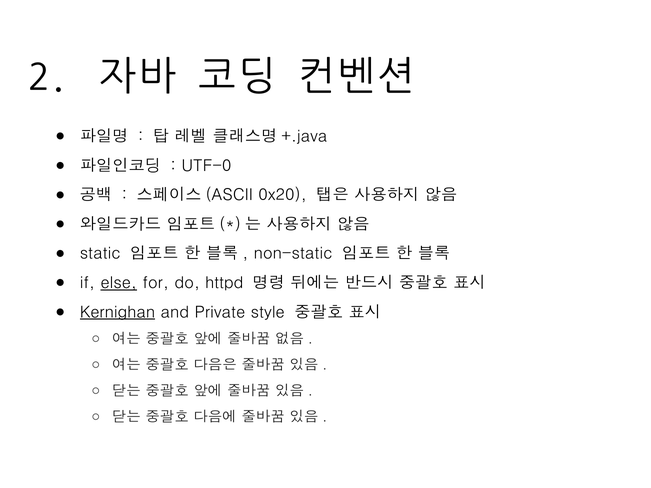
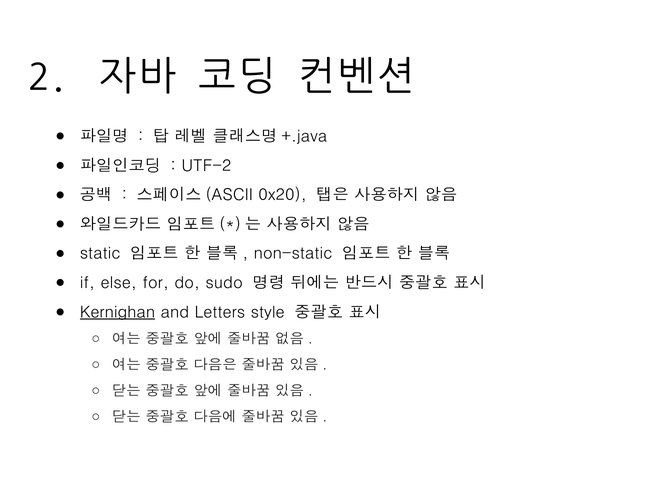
UTF-0: UTF-0 -> UTF-2 (206, 166)
else underline: present -> none (119, 283)
httpd: httpd -> sudo (224, 283)
Private: Private -> Letters (220, 312)
